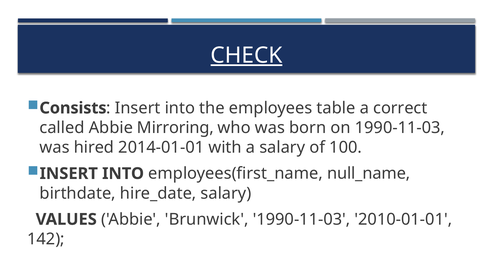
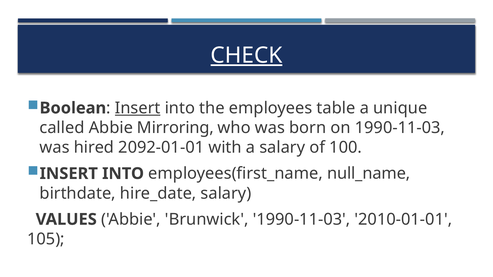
Consists: Consists -> Boolean (73, 108)
Insert underline: none -> present (138, 108)
correct: correct -> unique (400, 108)
2014-01-01: 2014-01-01 -> 2092-01-01 (161, 148)
142: 142 -> 105 (46, 239)
